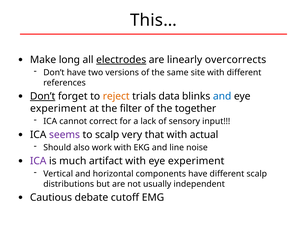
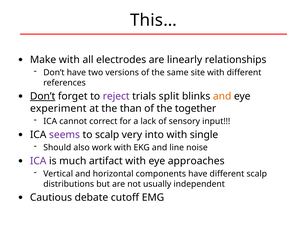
Make long: long -> with (69, 60)
electrodes underline: present -> none (121, 60)
overcorrects: overcorrects -> relationships (236, 60)
reject colour: orange -> purple (116, 96)
data: data -> split (169, 96)
and colour: blue -> orange (222, 96)
filter: filter -> than (131, 109)
that: that -> into (154, 135)
actual: actual -> single (204, 135)
with eye experiment: experiment -> approaches (196, 161)
